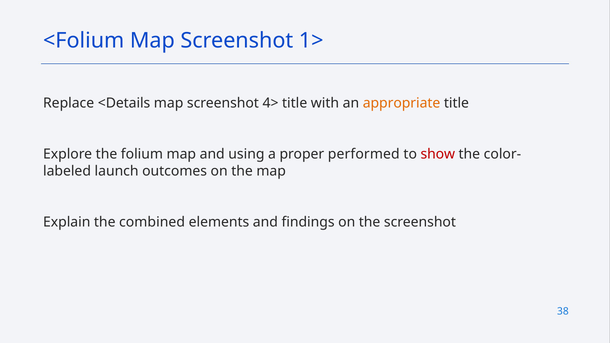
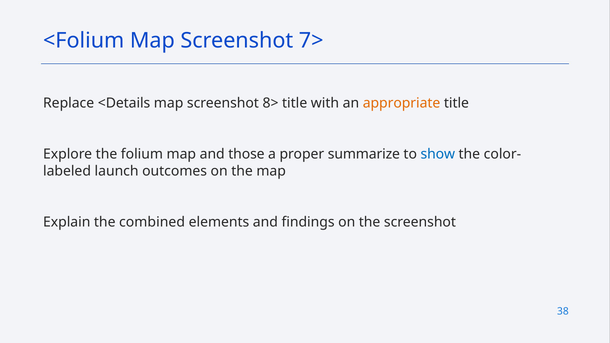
1>: 1> -> 7> (311, 41)
4>: 4> -> 8> (271, 103)
using: using -> those (246, 154)
performed: performed -> summarize (364, 154)
show colour: red -> blue (438, 154)
